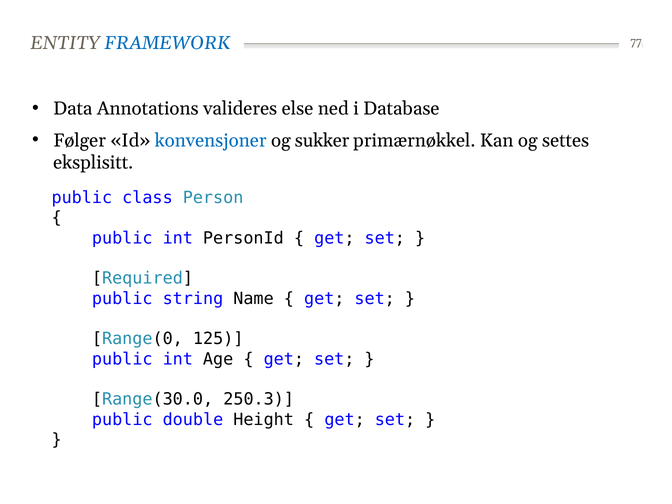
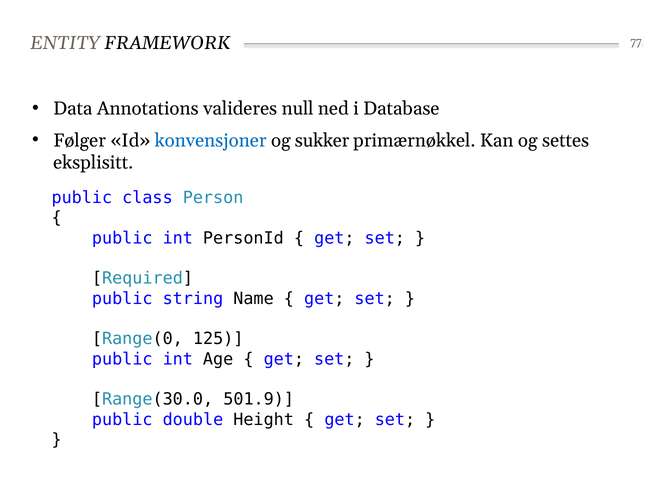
FRAMEWORK colour: blue -> black (167, 43)
else: else -> null (298, 109)
250.3: 250.3 -> 501.9 (259, 399)
